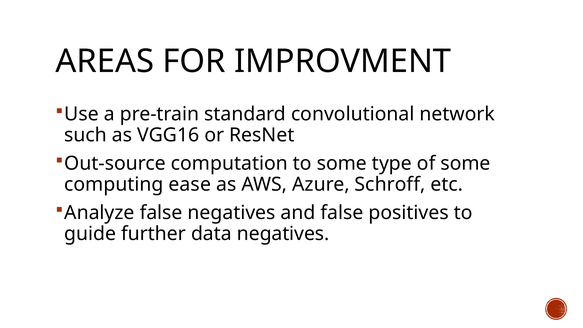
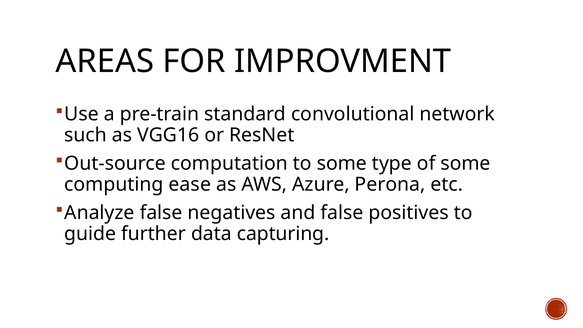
Schroff: Schroff -> Perona (390, 184)
data negatives: negatives -> capturing (283, 234)
